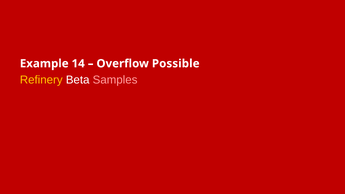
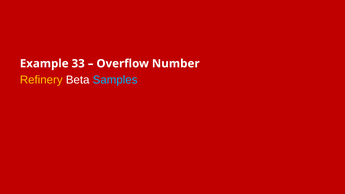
14: 14 -> 33 (78, 64)
Possible: Possible -> Number (176, 64)
Samples colour: pink -> light blue (115, 80)
